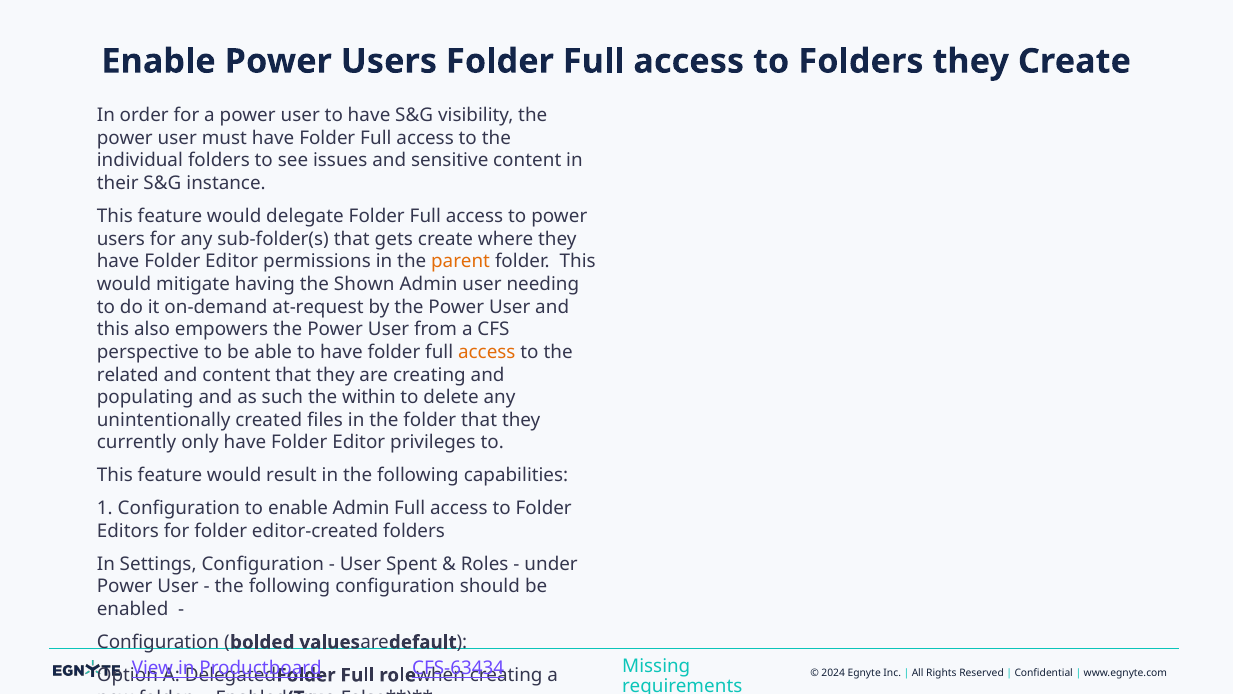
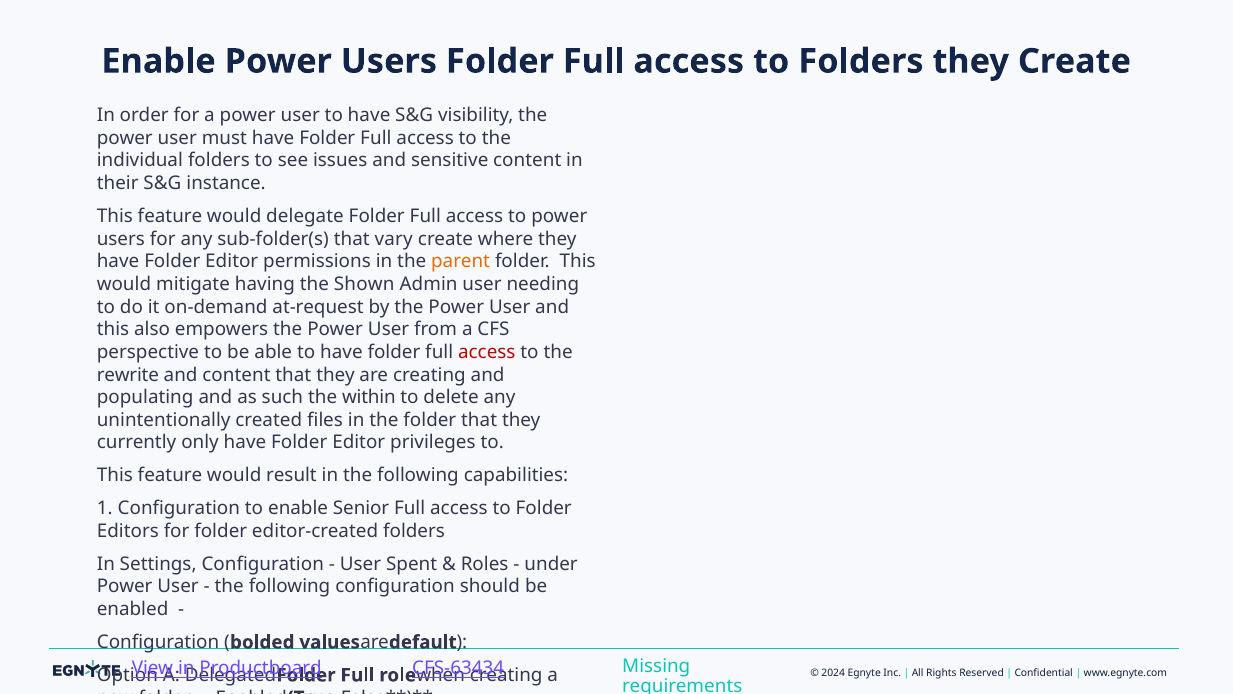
gets: gets -> vary (394, 239)
access colour: orange -> red (487, 352)
related: related -> rewrite (128, 375)
enable Admin: Admin -> Senior (361, 508)
